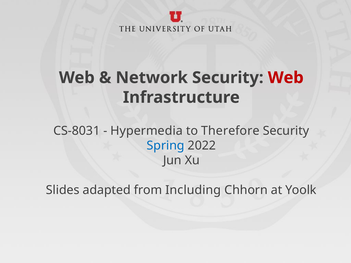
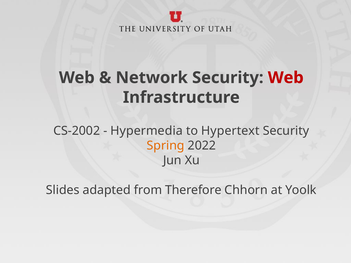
CS-8031: CS-8031 -> CS-2002 (77, 131)
Therefore: Therefore -> Hypertext (230, 131)
Spring colour: blue -> orange (166, 146)
Including: Including -> Therefore (193, 190)
